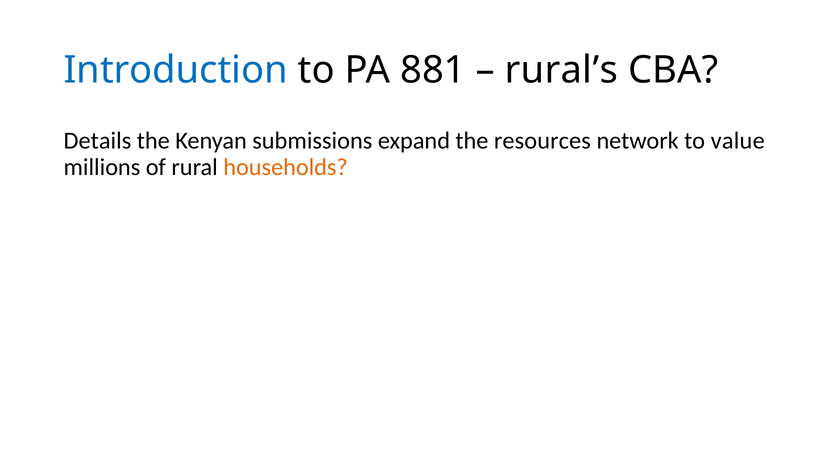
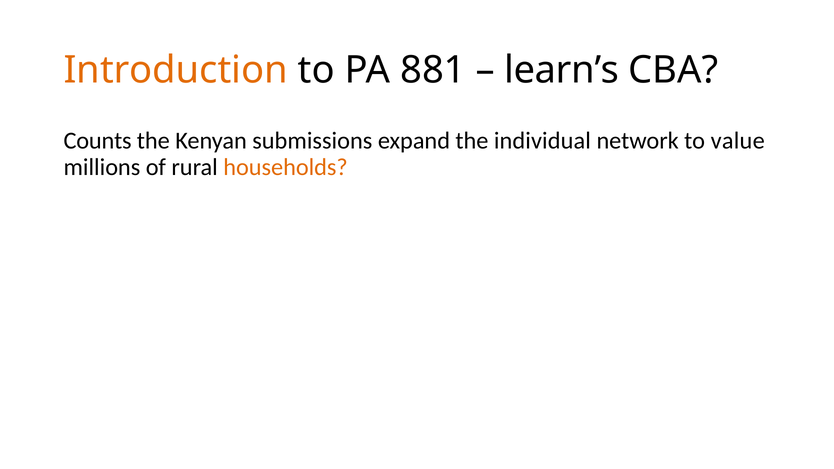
Introduction colour: blue -> orange (176, 70)
rural’s: rural’s -> learn’s (562, 70)
Details: Details -> Counts (98, 141)
resources: resources -> individual (542, 141)
